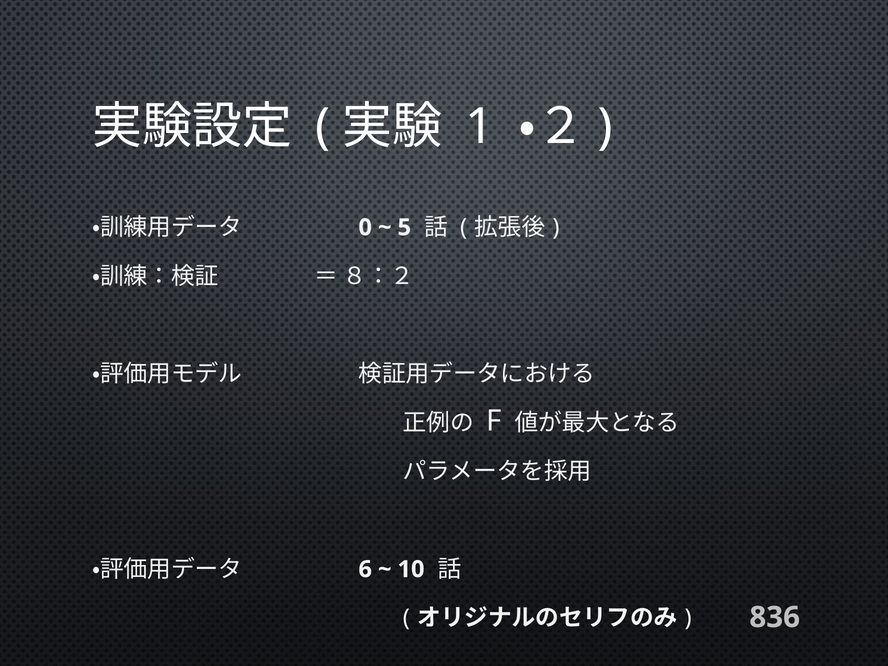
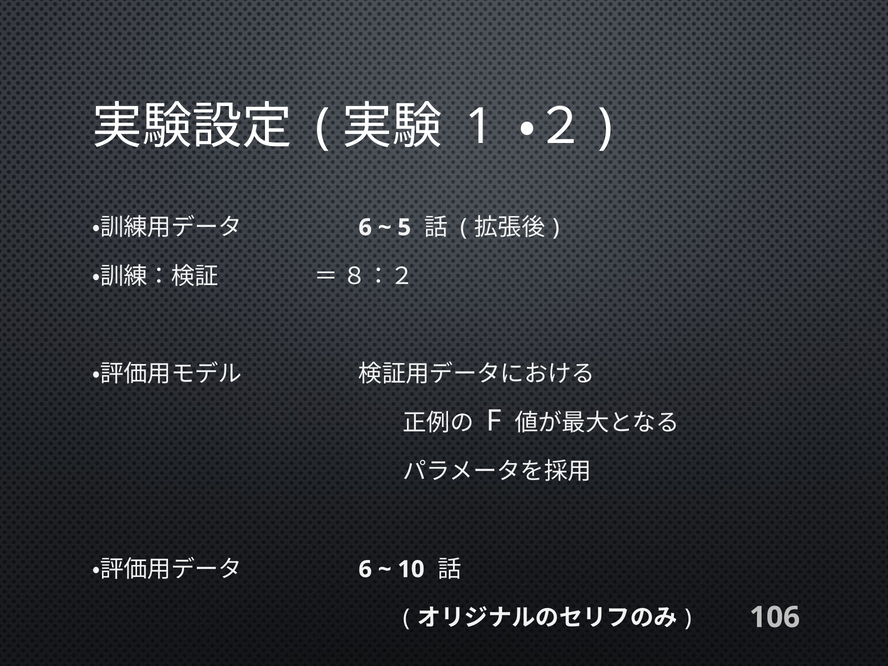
0: 0 -> 6 (365, 227)
836: 836 -> 106 (775, 617)
